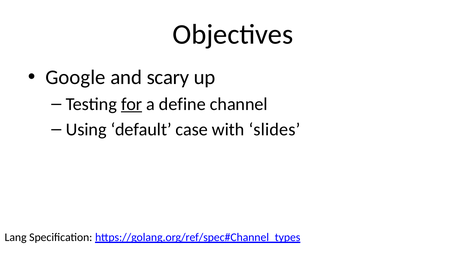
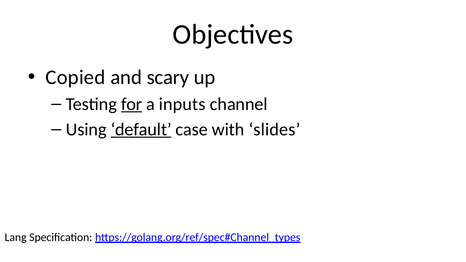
Google: Google -> Copied (75, 77)
define: define -> inputs (182, 104)
default underline: none -> present (141, 129)
